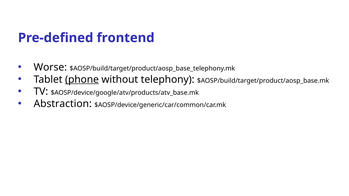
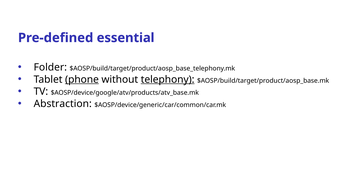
frontend: frontend -> essential (126, 38)
Worse: Worse -> Folder (50, 67)
telephony underline: none -> present (168, 80)
